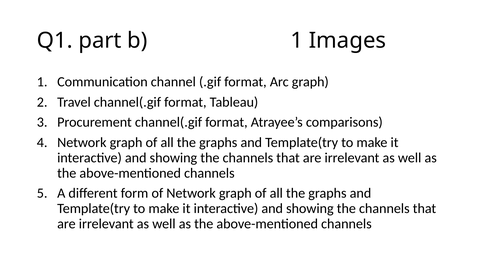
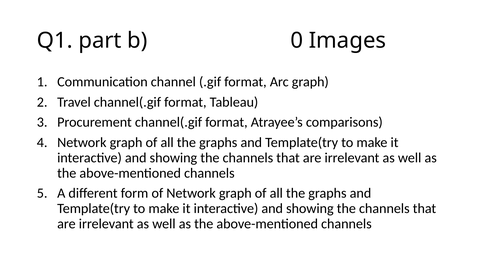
b 1: 1 -> 0 (297, 41)
